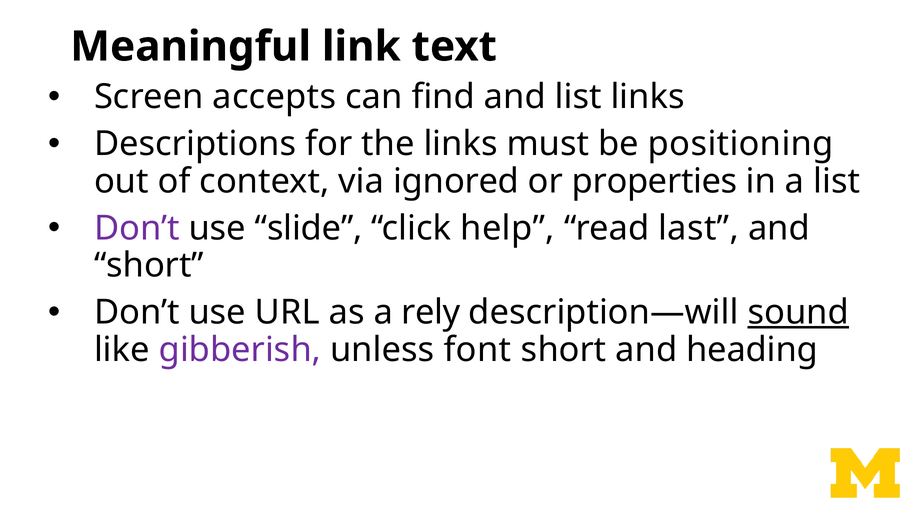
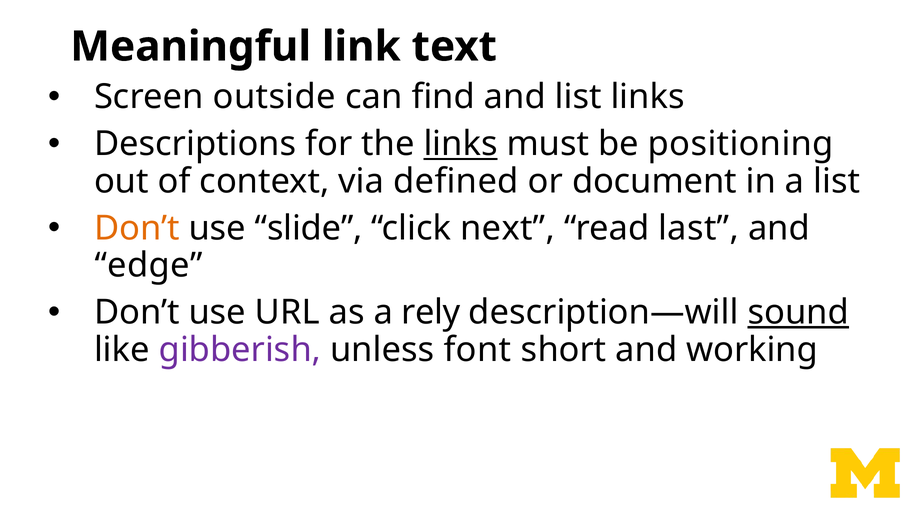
accepts: accepts -> outside (274, 97)
links underline: none -> present (461, 144)
ignored: ignored -> defined (456, 181)
properties: properties -> document (654, 181)
Don’t colour: purple -> orange (137, 228)
help: help -> next (508, 228)
short: short -> edge (149, 266)
heading: heading -> working (752, 350)
